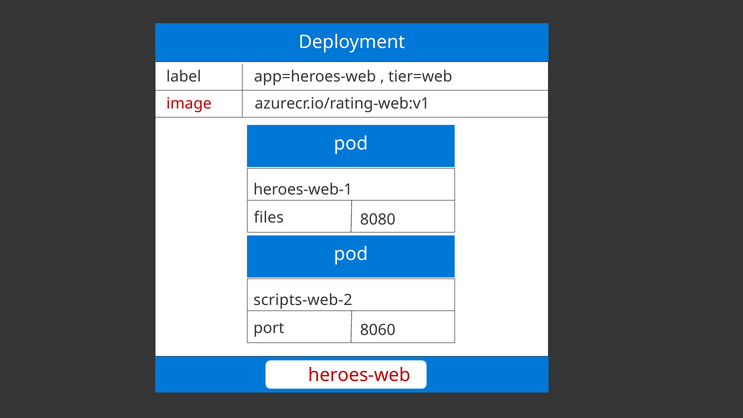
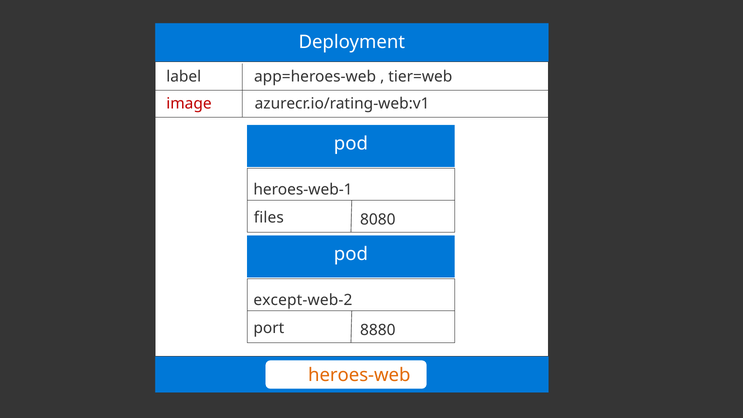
scripts-web-2: scripts-web-2 -> except-web-2 (303, 300)
8060: 8060 -> 8880 (378, 330)
heroes-web colour: red -> orange (359, 375)
